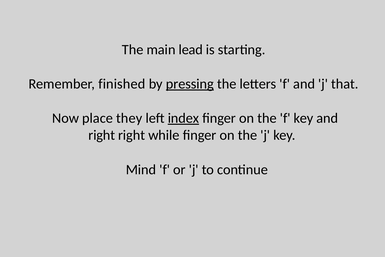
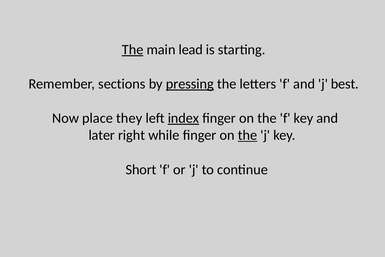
The underline: none -> present (133, 50)
finished: finished -> sections (122, 84)
that: that -> best (345, 84)
right: right -> later (102, 135)
the underline: none -> present (248, 135)
Mind: Mind -> Short (141, 169)
